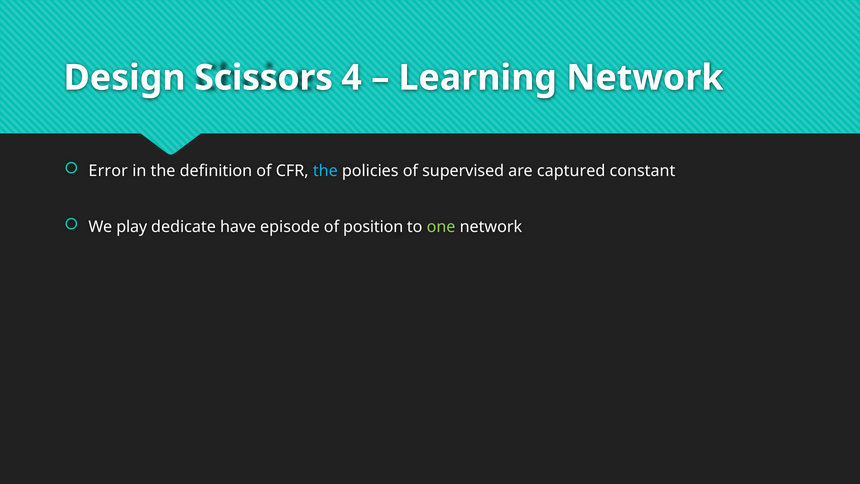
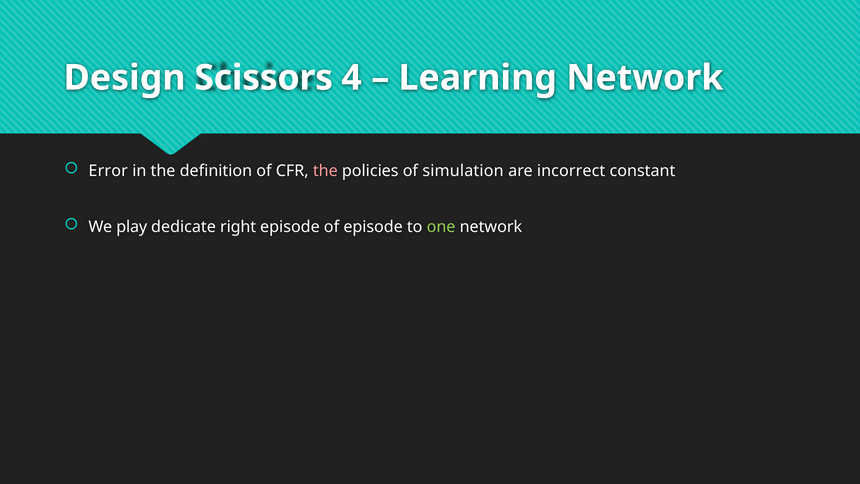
the colour: light blue -> pink (325, 171)
supervised: supervised -> simulation (463, 171)
captured: captured -> incorrect (571, 171)
have: have -> right (238, 227)
of position: position -> episode (373, 227)
